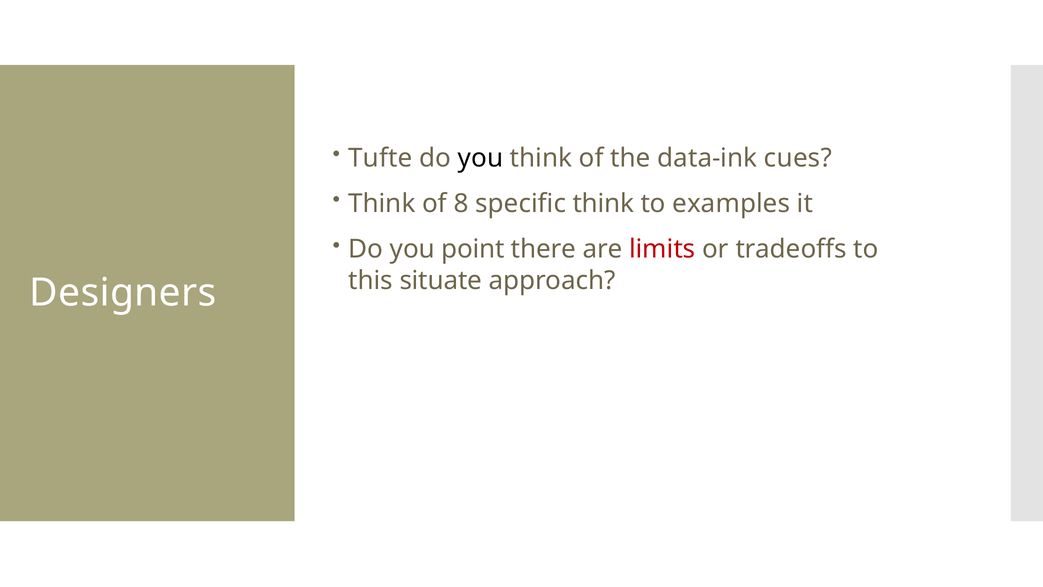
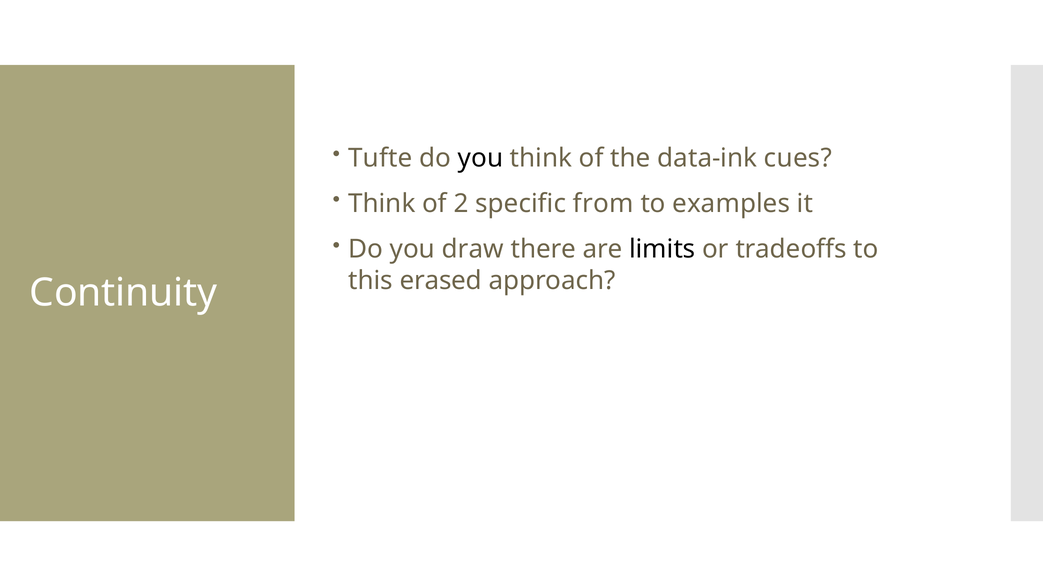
8: 8 -> 2 (461, 203)
specific think: think -> from (603, 203)
point: point -> draw (473, 249)
limits colour: red -> black (662, 249)
situate: situate -> erased (441, 280)
Designers: Designers -> Continuity (123, 293)
